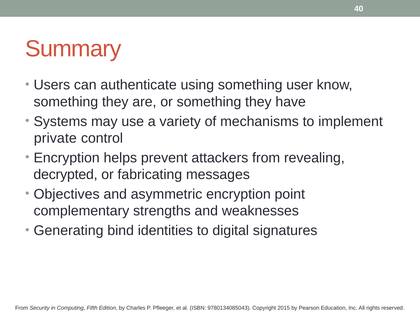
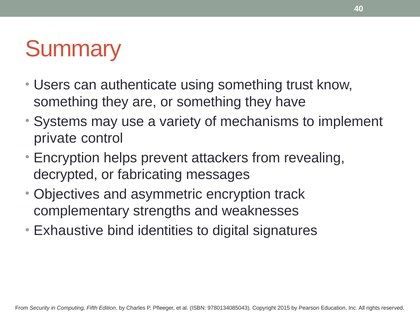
user: user -> trust (300, 85)
point: point -> track (290, 194)
Generating: Generating -> Exhaustive (69, 231)
